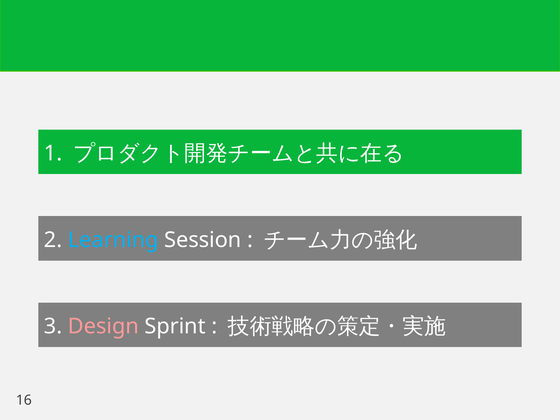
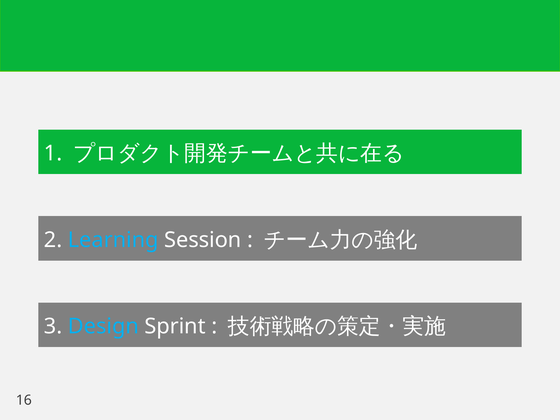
Design colour: pink -> light blue (103, 326)
